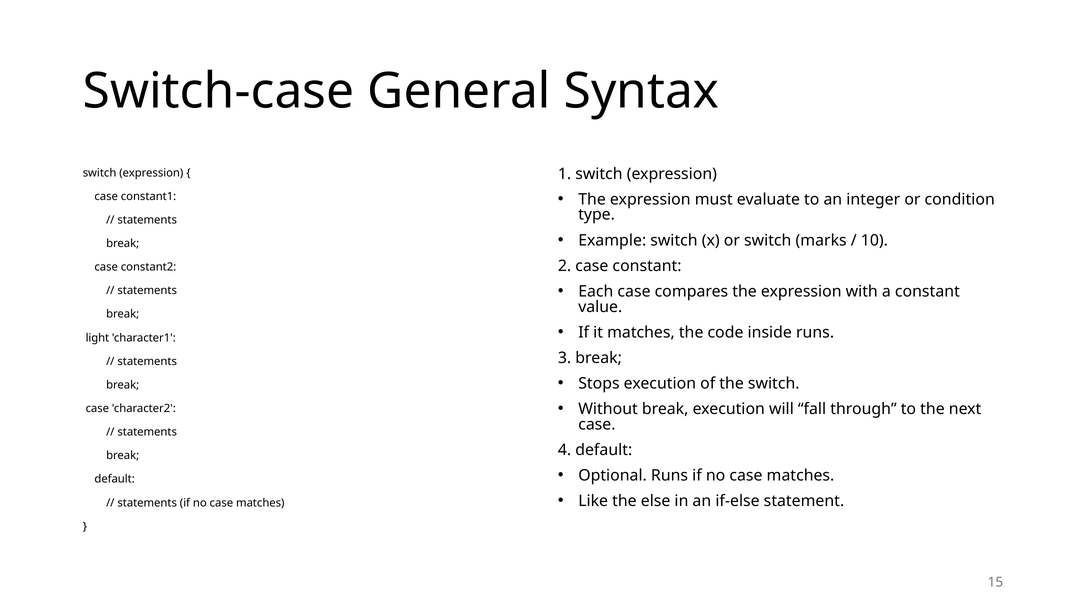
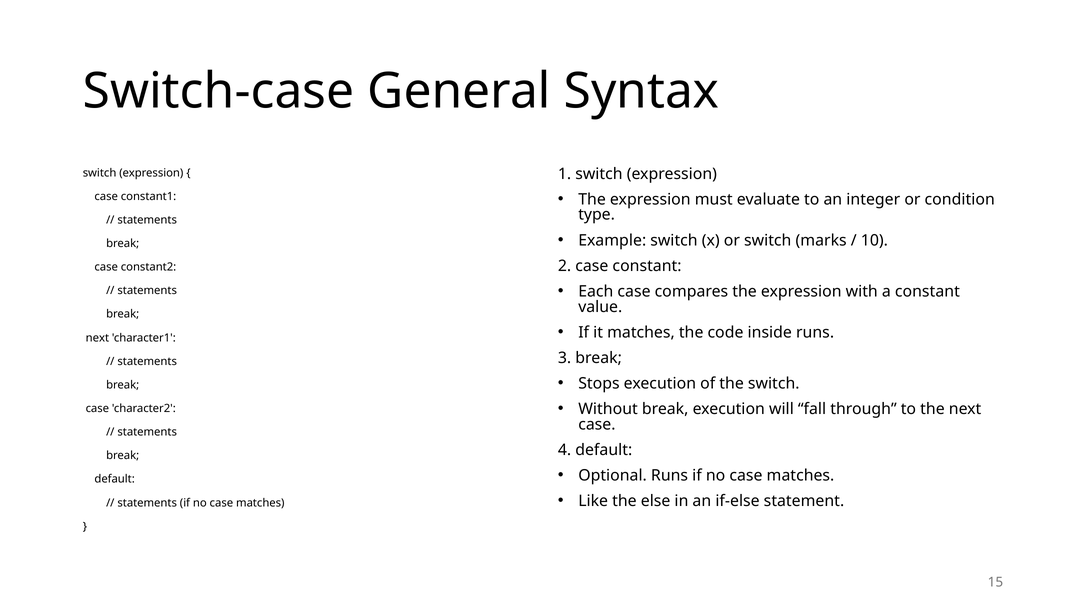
light: light -> next (97, 338)
